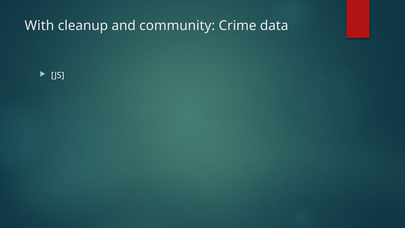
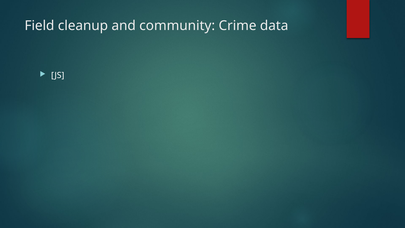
With: With -> Field (39, 26)
